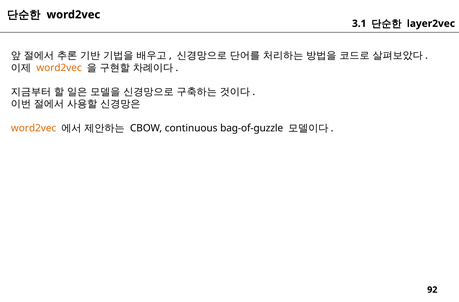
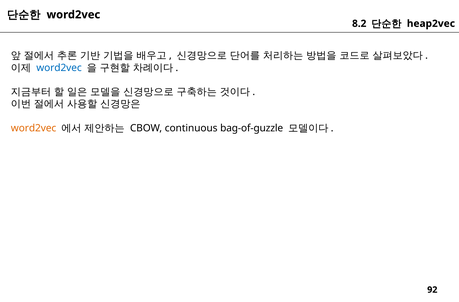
3.1: 3.1 -> 8.2 (359, 24)
layer2vec: layer2vec -> heap2vec (431, 24)
word2vec colour: orange -> blue (59, 68)
